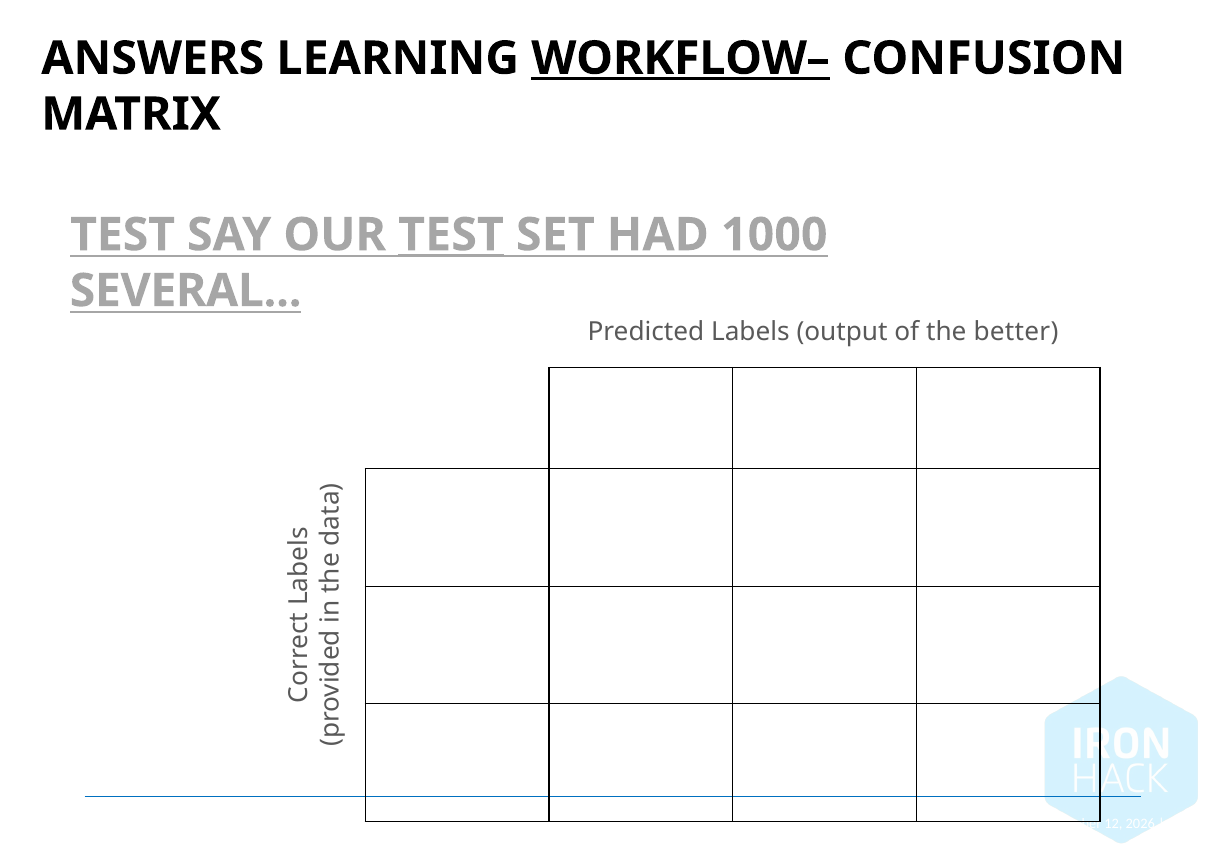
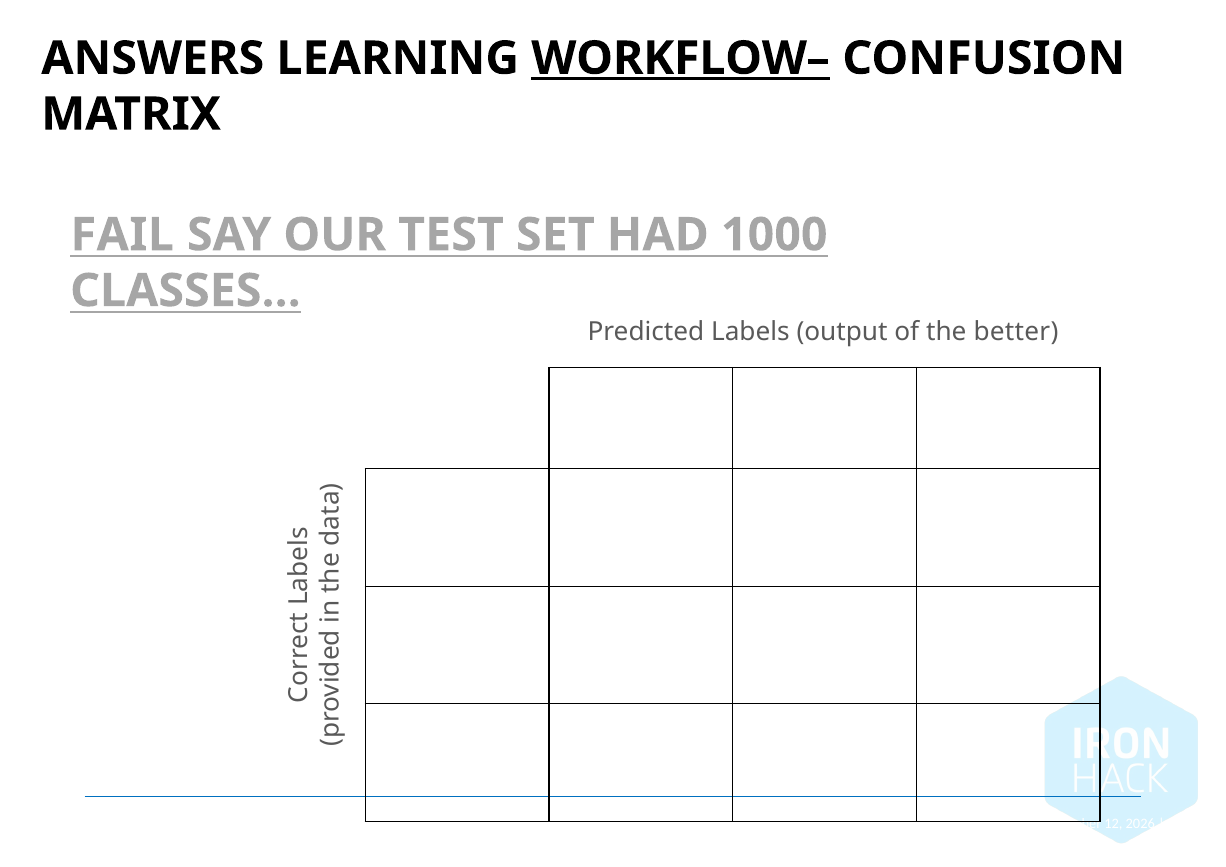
TEST: TEST -> FAIL (122, 235)
TEST underline: present -> none (451, 235)
SEVERAL: SEVERAL -> CLASSES (185, 291)
